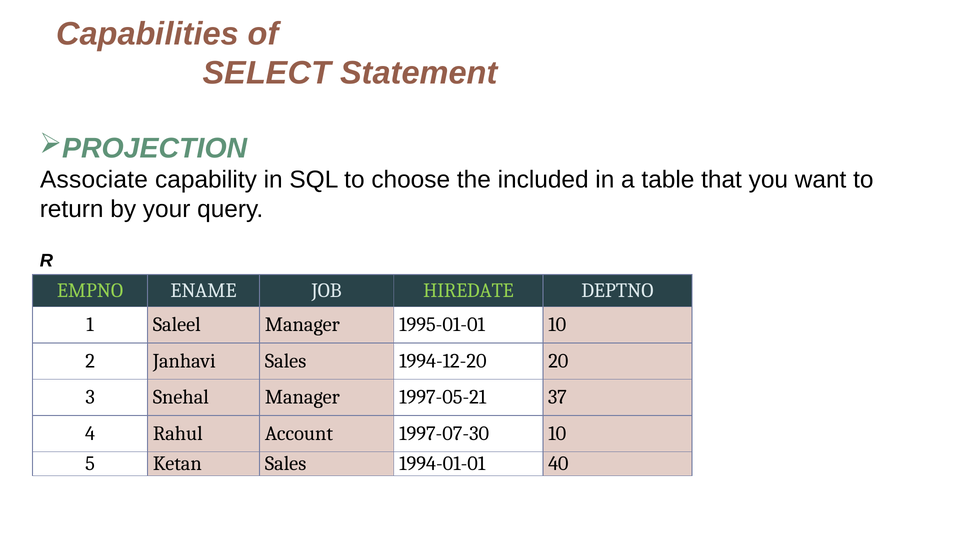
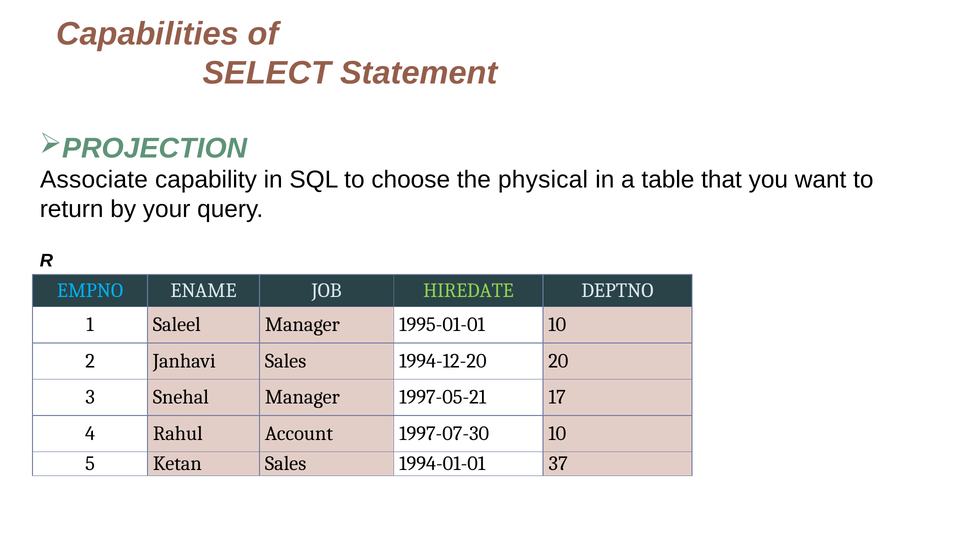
included: included -> physical (543, 180)
EMPNO colour: light green -> light blue (90, 291)
37: 37 -> 17 (557, 398)
40: 40 -> 37 (558, 464)
